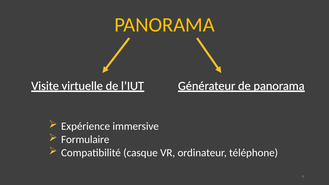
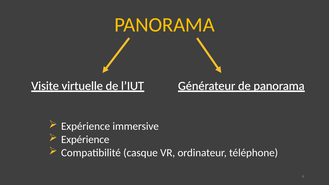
Formulaire: Formulaire -> Expérience (85, 140)
